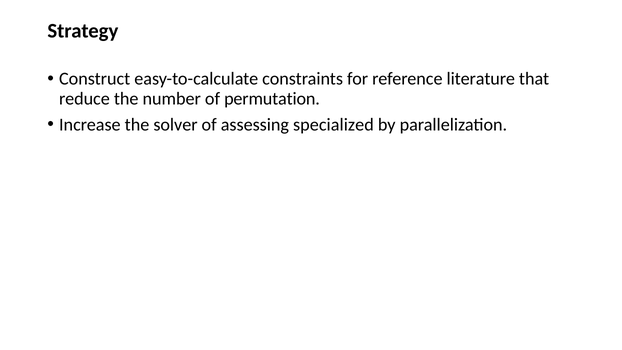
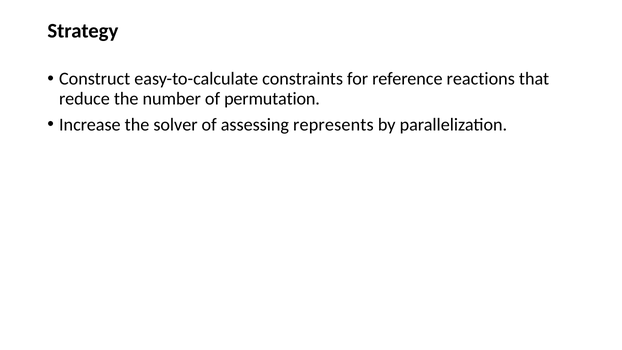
literature: literature -> reactions (481, 79)
specialized: specialized -> represents (333, 125)
